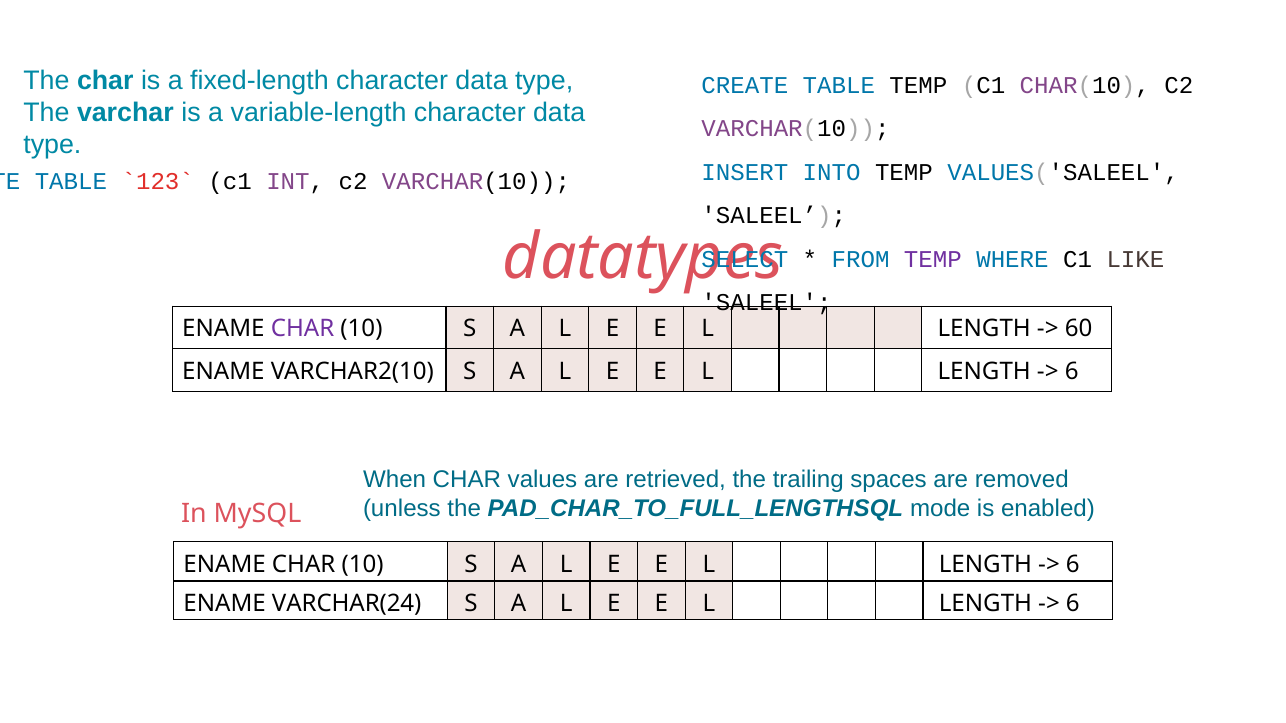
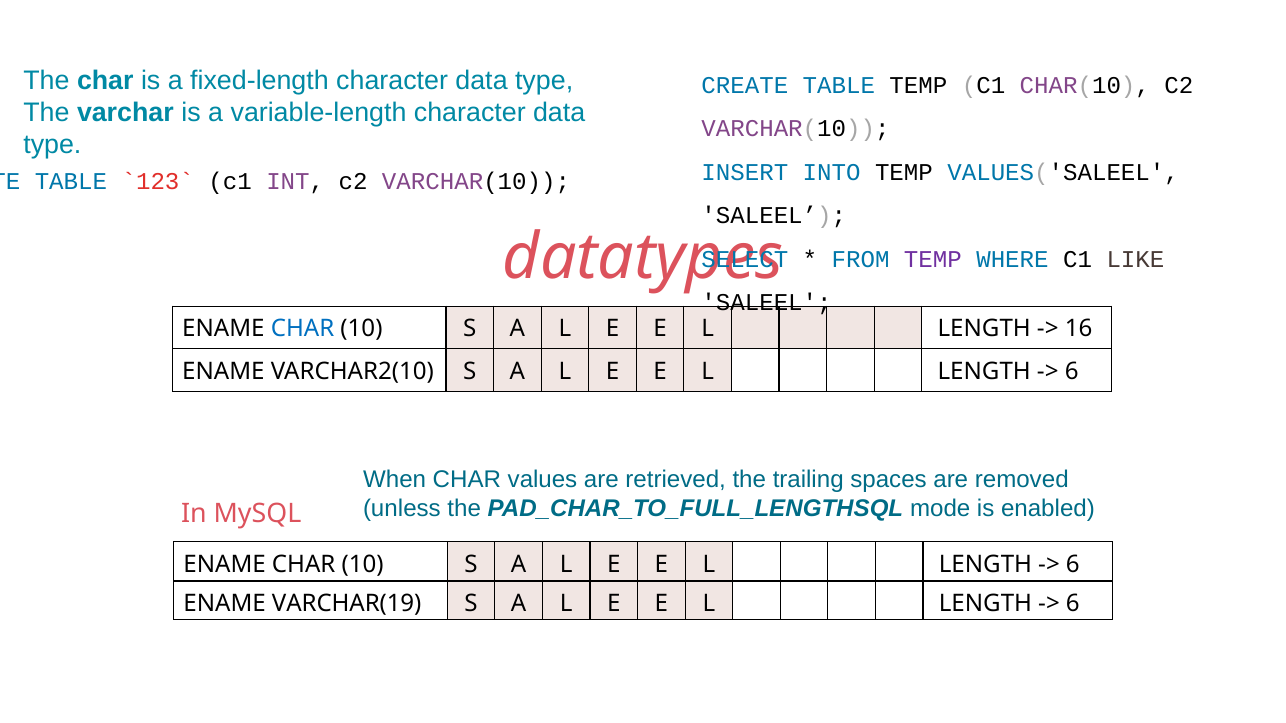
CHAR colour: purple -> blue (303, 329)
60: 60 -> 16 (1079, 329)
VARCHAR(24: VARCHAR(24 -> VARCHAR(19 (347, 604)
